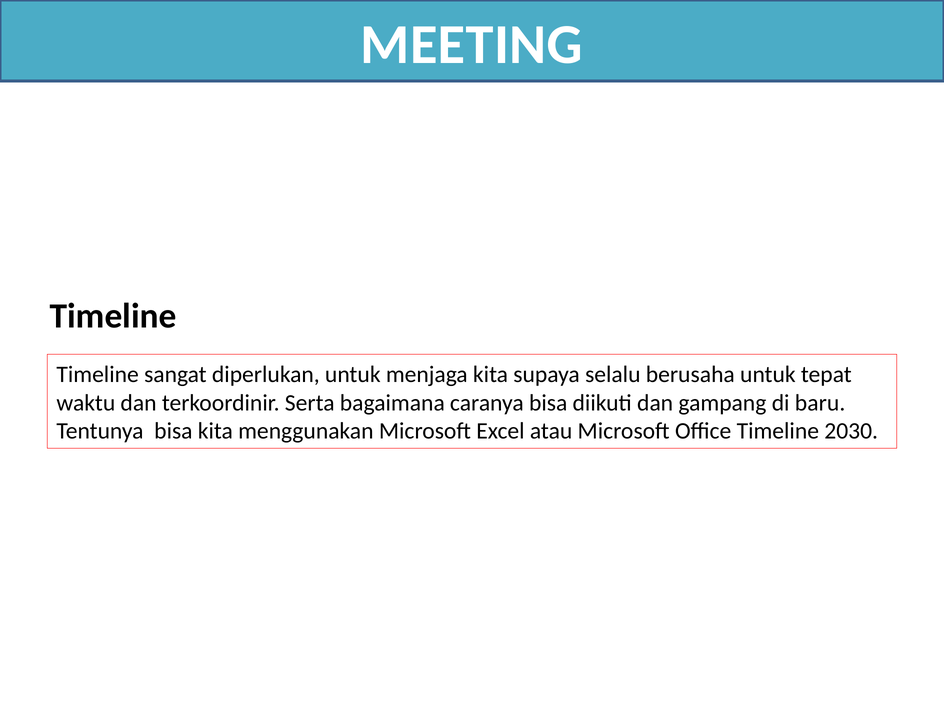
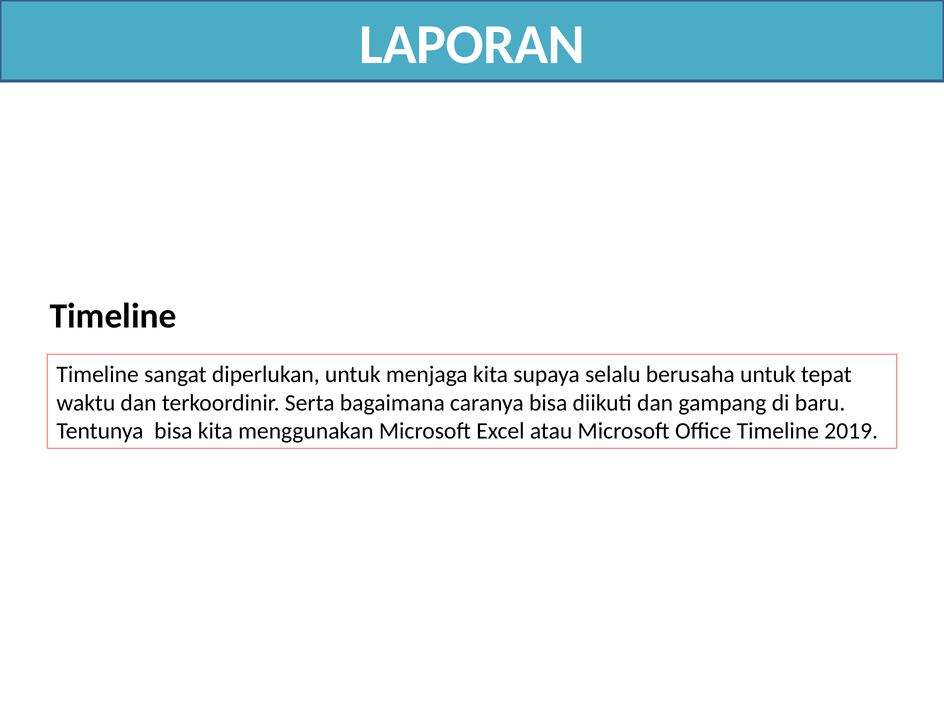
MEETING: MEETING -> LAPORAN (472, 44)
2030: 2030 -> 2019 (851, 431)
